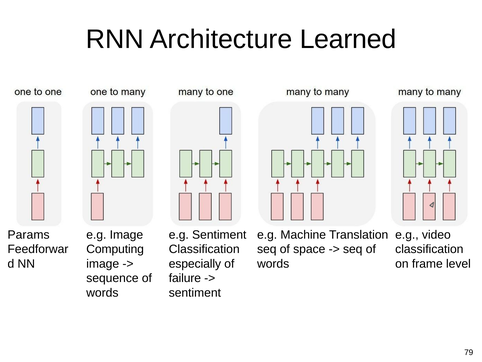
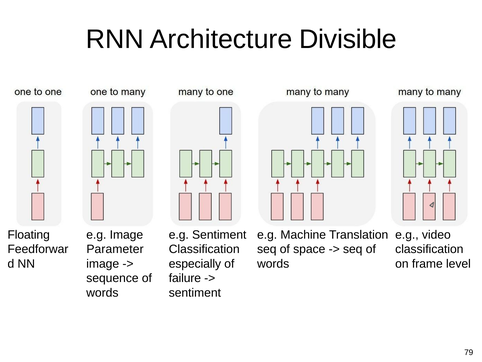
Learned: Learned -> Divisible (348, 39)
Params: Params -> Floating (29, 234)
Computing: Computing -> Parameter (115, 249)
